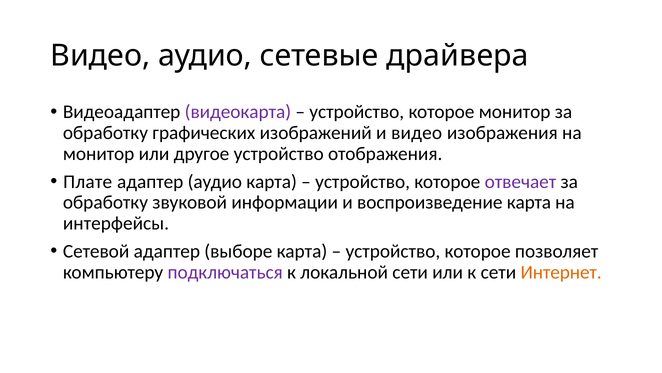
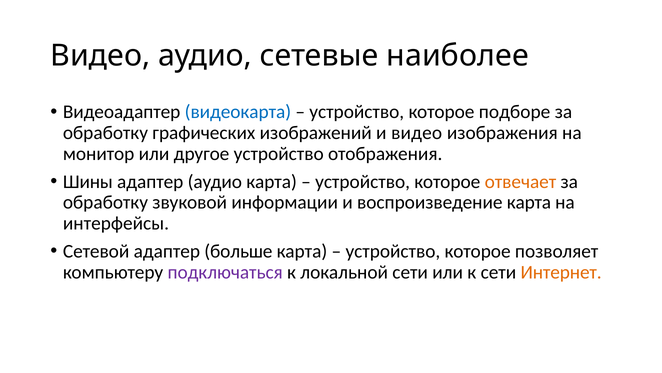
драйвера: драйвера -> наиболее (458, 56)
видеокарта colour: purple -> blue (238, 112)
которое монитор: монитор -> подборе (515, 112)
Плате: Плате -> Шины (88, 181)
отвечает colour: purple -> orange (520, 181)
выборе: выборе -> больше (238, 251)
